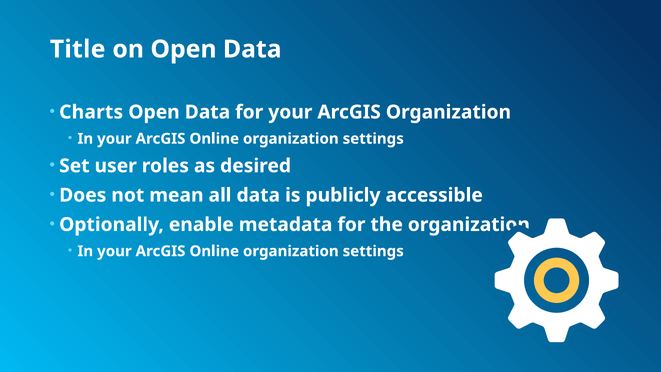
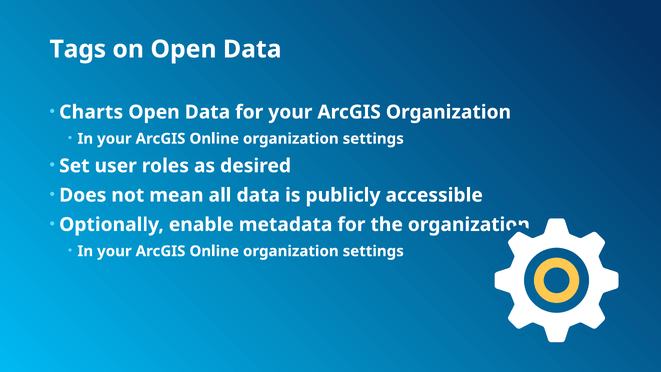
Title: Title -> Tags (78, 49)
